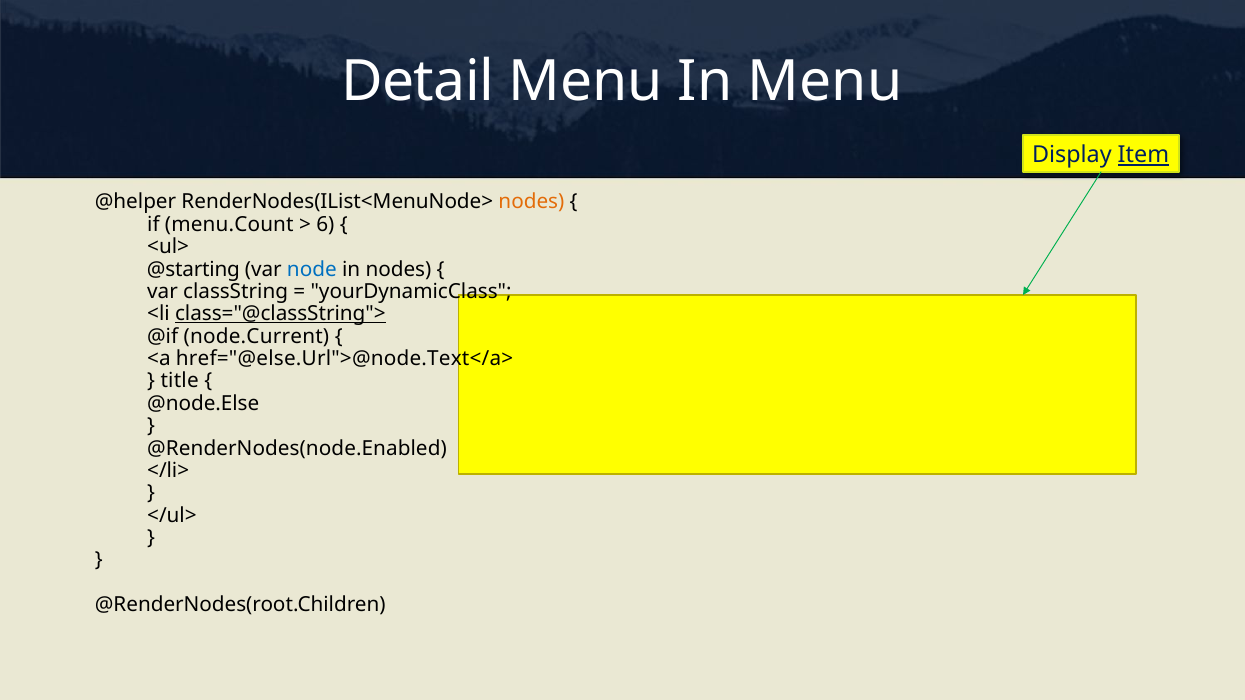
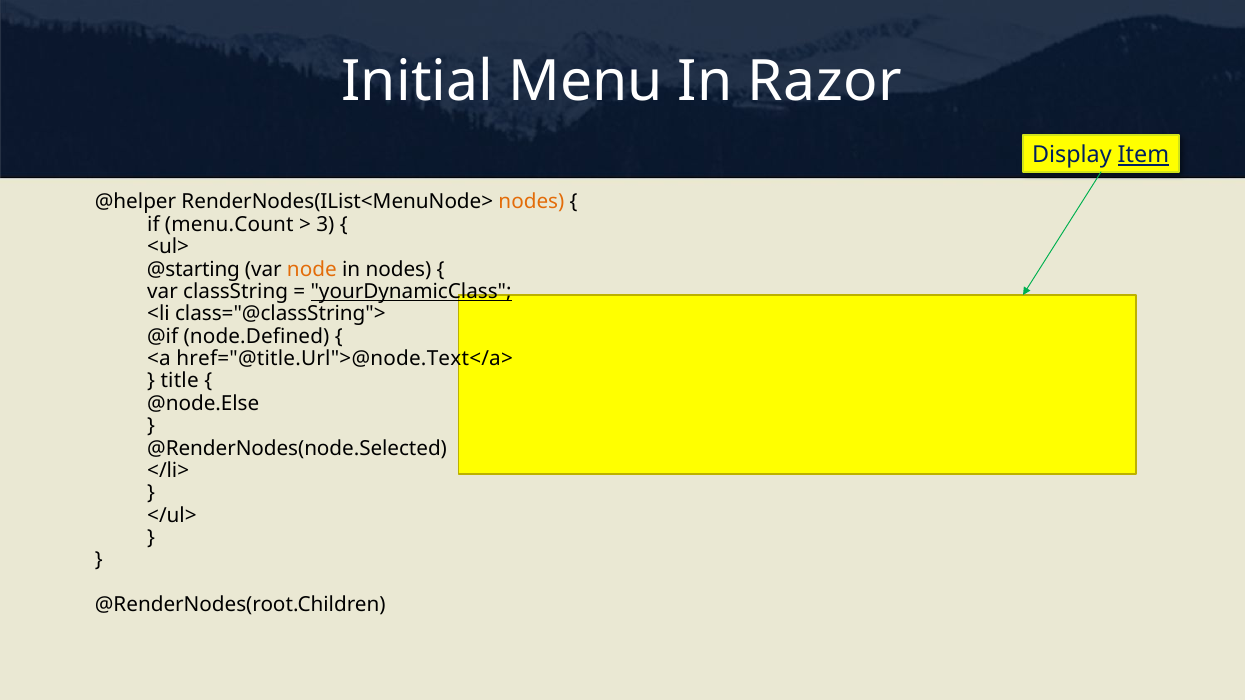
Detail: Detail -> Initial (417, 82)
In Menu: Menu -> Razor (825, 82)
6: 6 -> 3 (325, 225)
node colour: blue -> orange (312, 269)
yourDynamicClass underline: none -> present (411, 292)
class="@classString"> underline: present -> none (280, 314)
node.Current: node.Current -> node.Defined (256, 336)
href="@else.Url">@node.Text</a>: href="@else.Url">@node.Text</a> -> href="@title.Url">@node.Text</a> (345, 359)
@RenderNodes(node.Enabled: @RenderNodes(node.Enabled -> @RenderNodes(node.Selected (297, 448)
